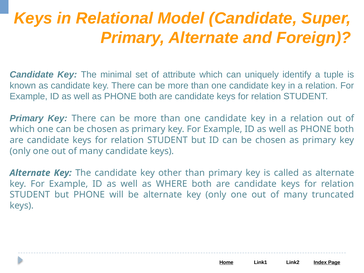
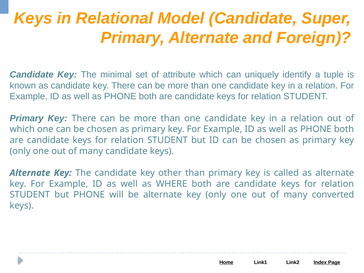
truncated: truncated -> converted (333, 195)
